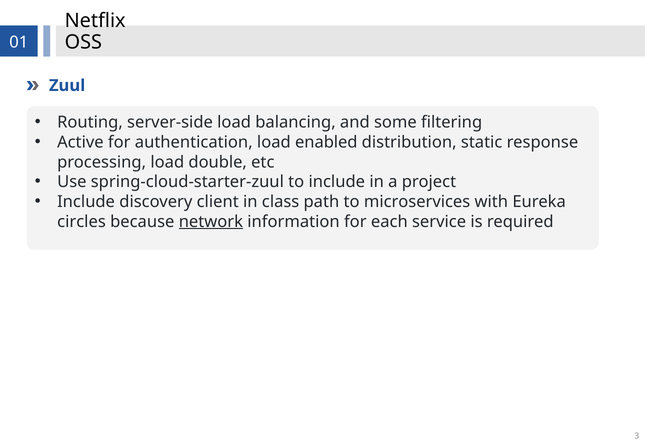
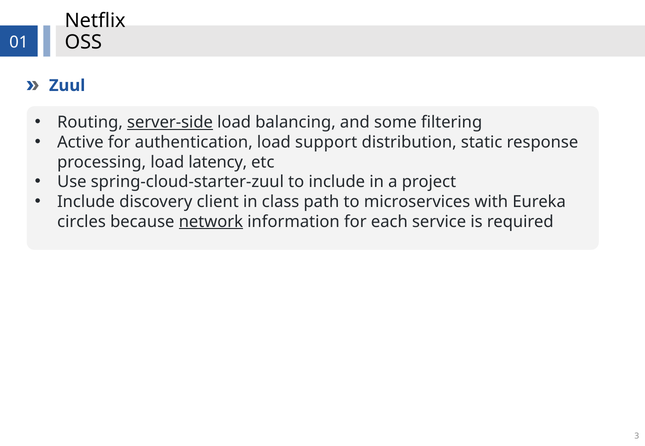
server-side underline: none -> present (170, 123)
enabled: enabled -> support (326, 142)
double: double -> latency (218, 162)
